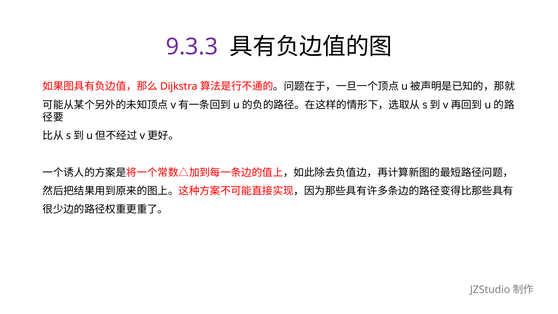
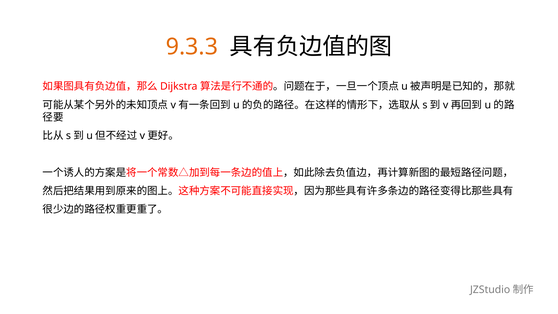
9.3.3 colour: purple -> orange (192, 47)
